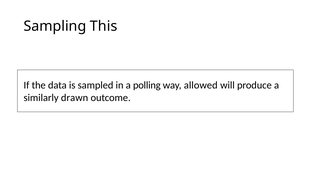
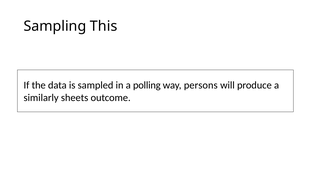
allowed: allowed -> persons (201, 85)
drawn: drawn -> sheets (75, 97)
